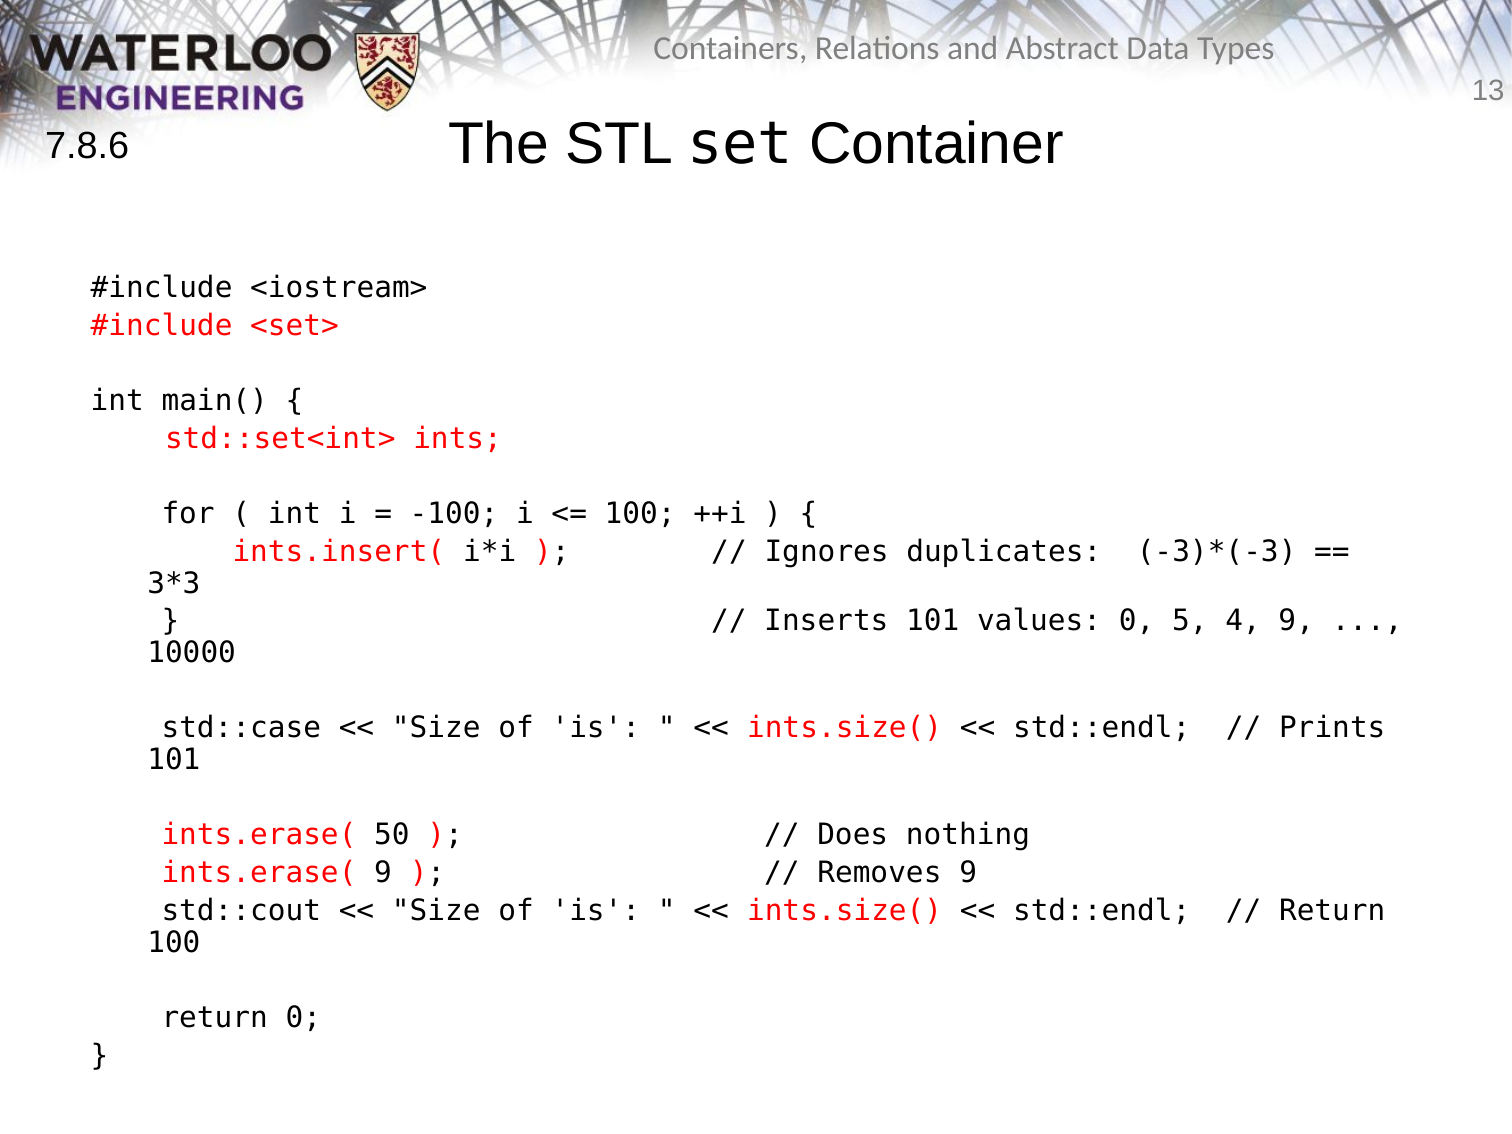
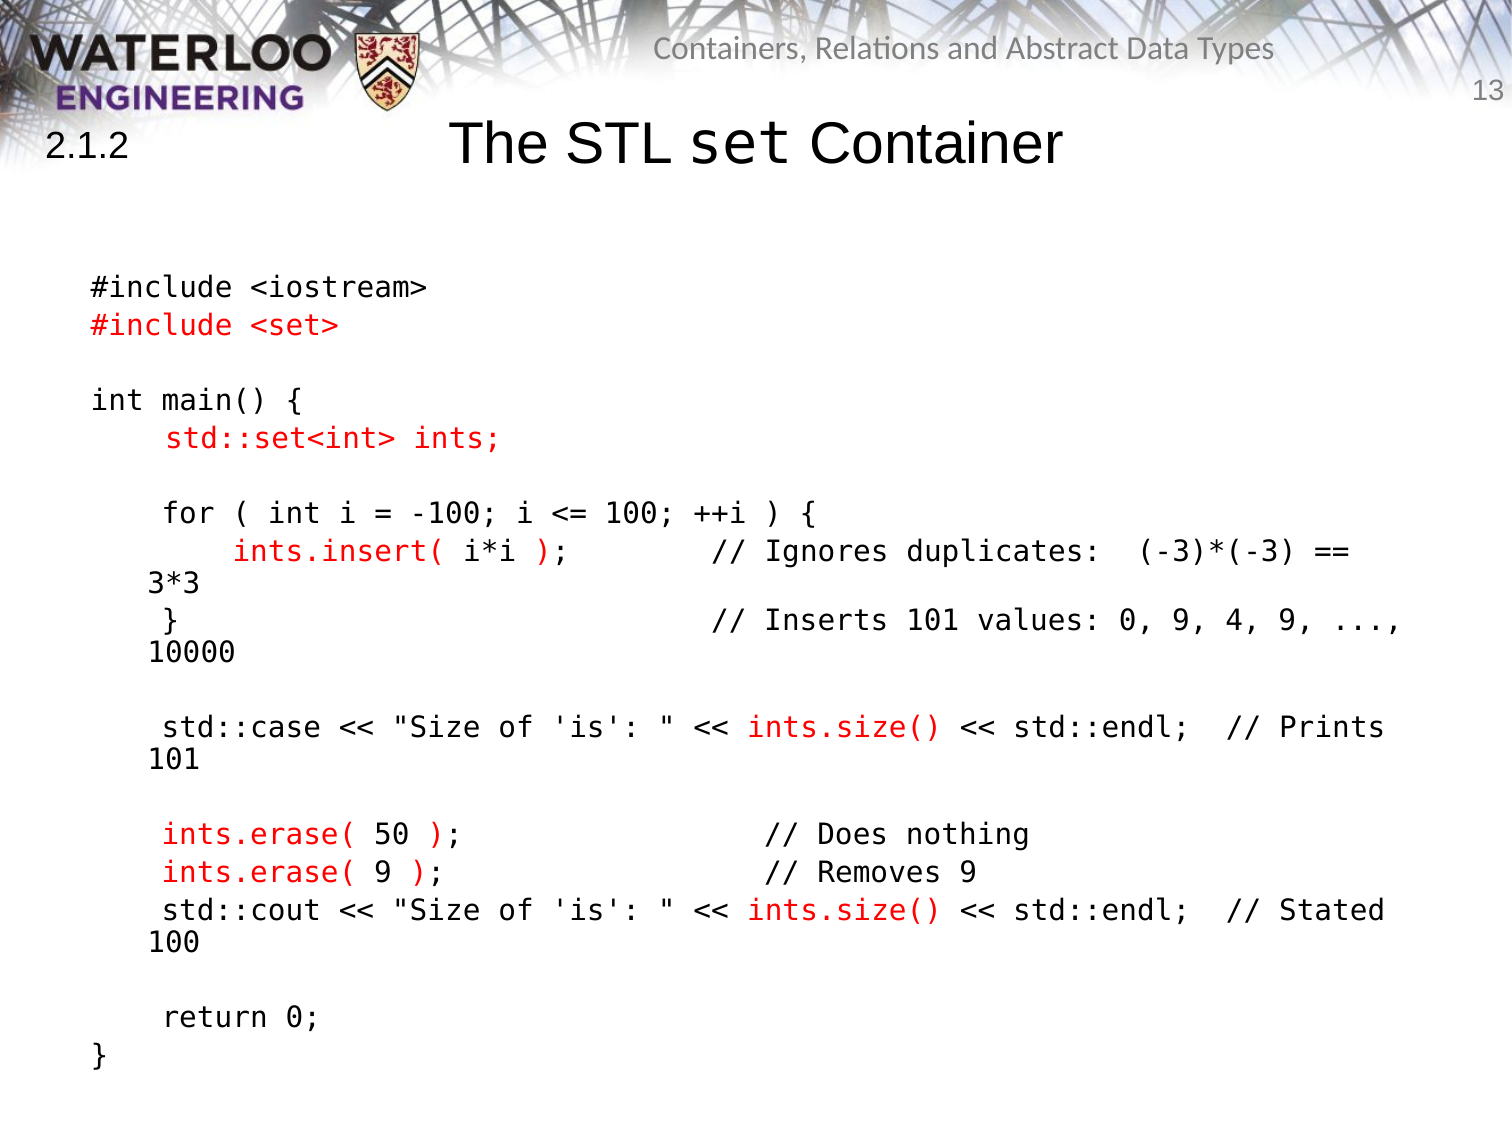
7.8.6: 7.8.6 -> 2.1.2 (87, 146)
0 5: 5 -> 9 (1190, 621)
Return: Return -> Stated (1332, 911)
